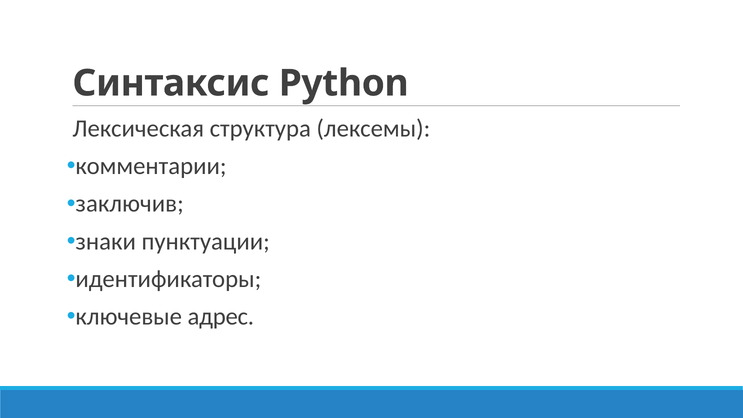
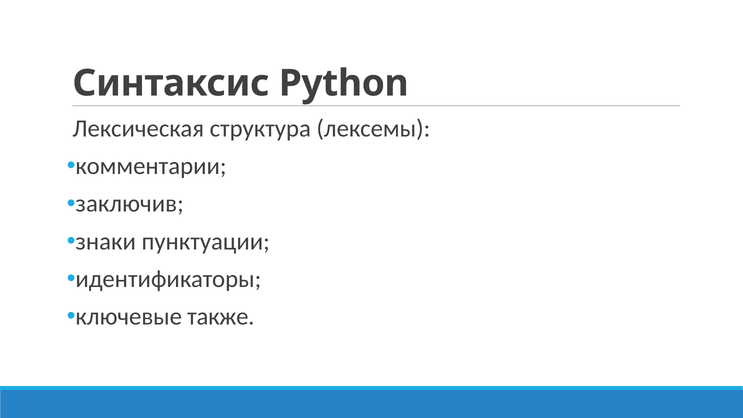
адрес: адрес -> также (221, 317)
